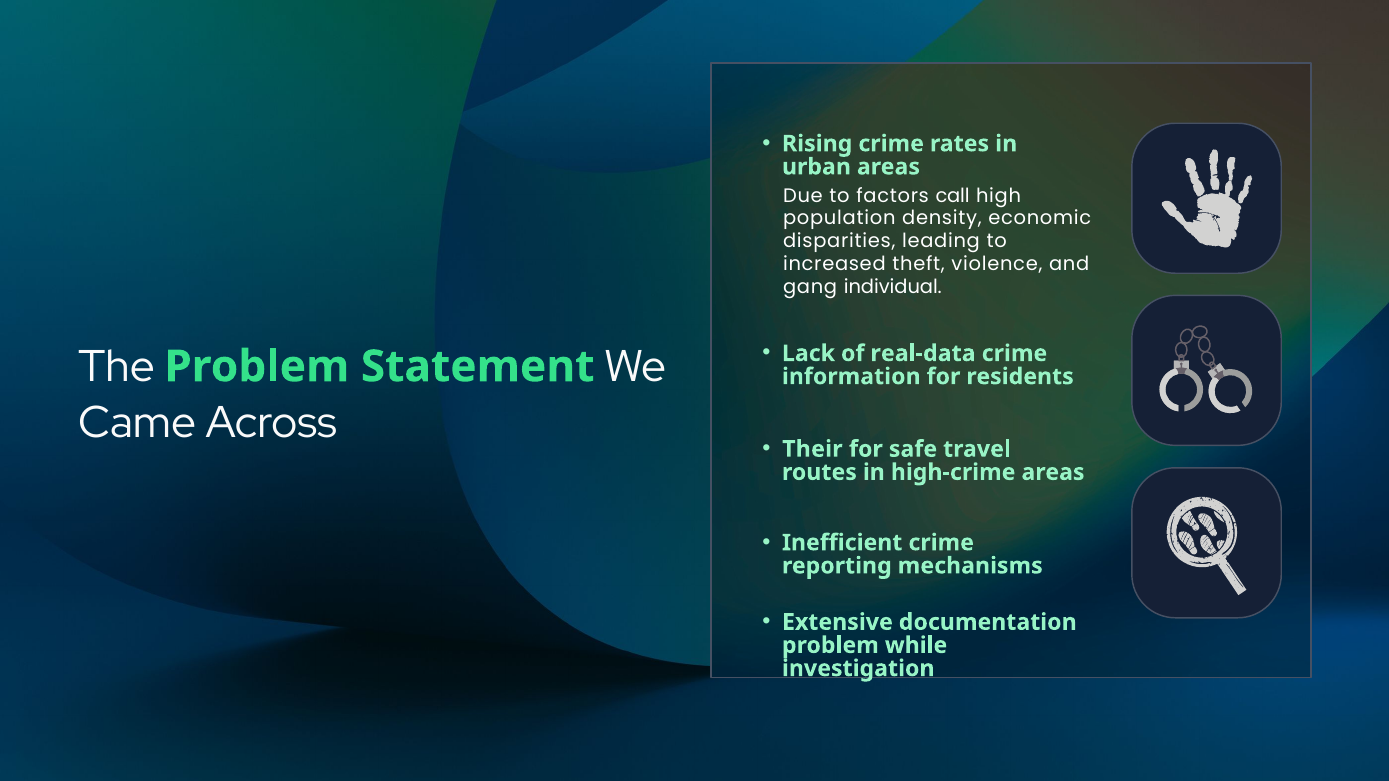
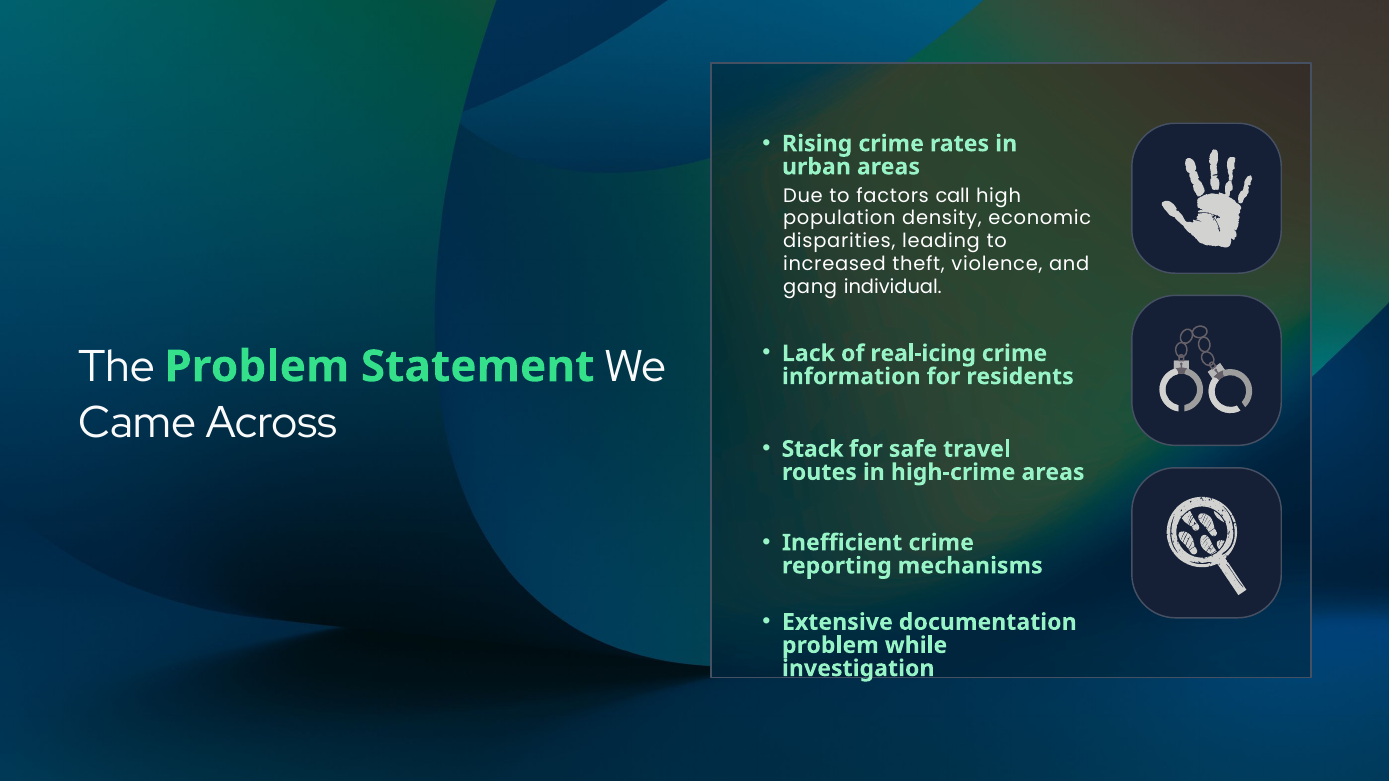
real-data: real-data -> real-icing (923, 354)
Their: Their -> Stack (813, 449)
